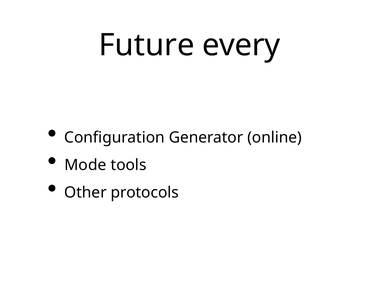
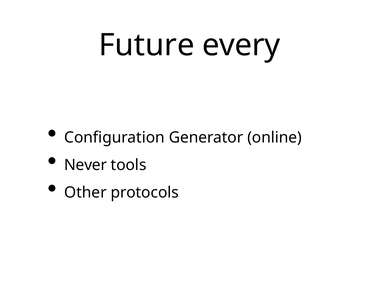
Mode: Mode -> Never (86, 165)
